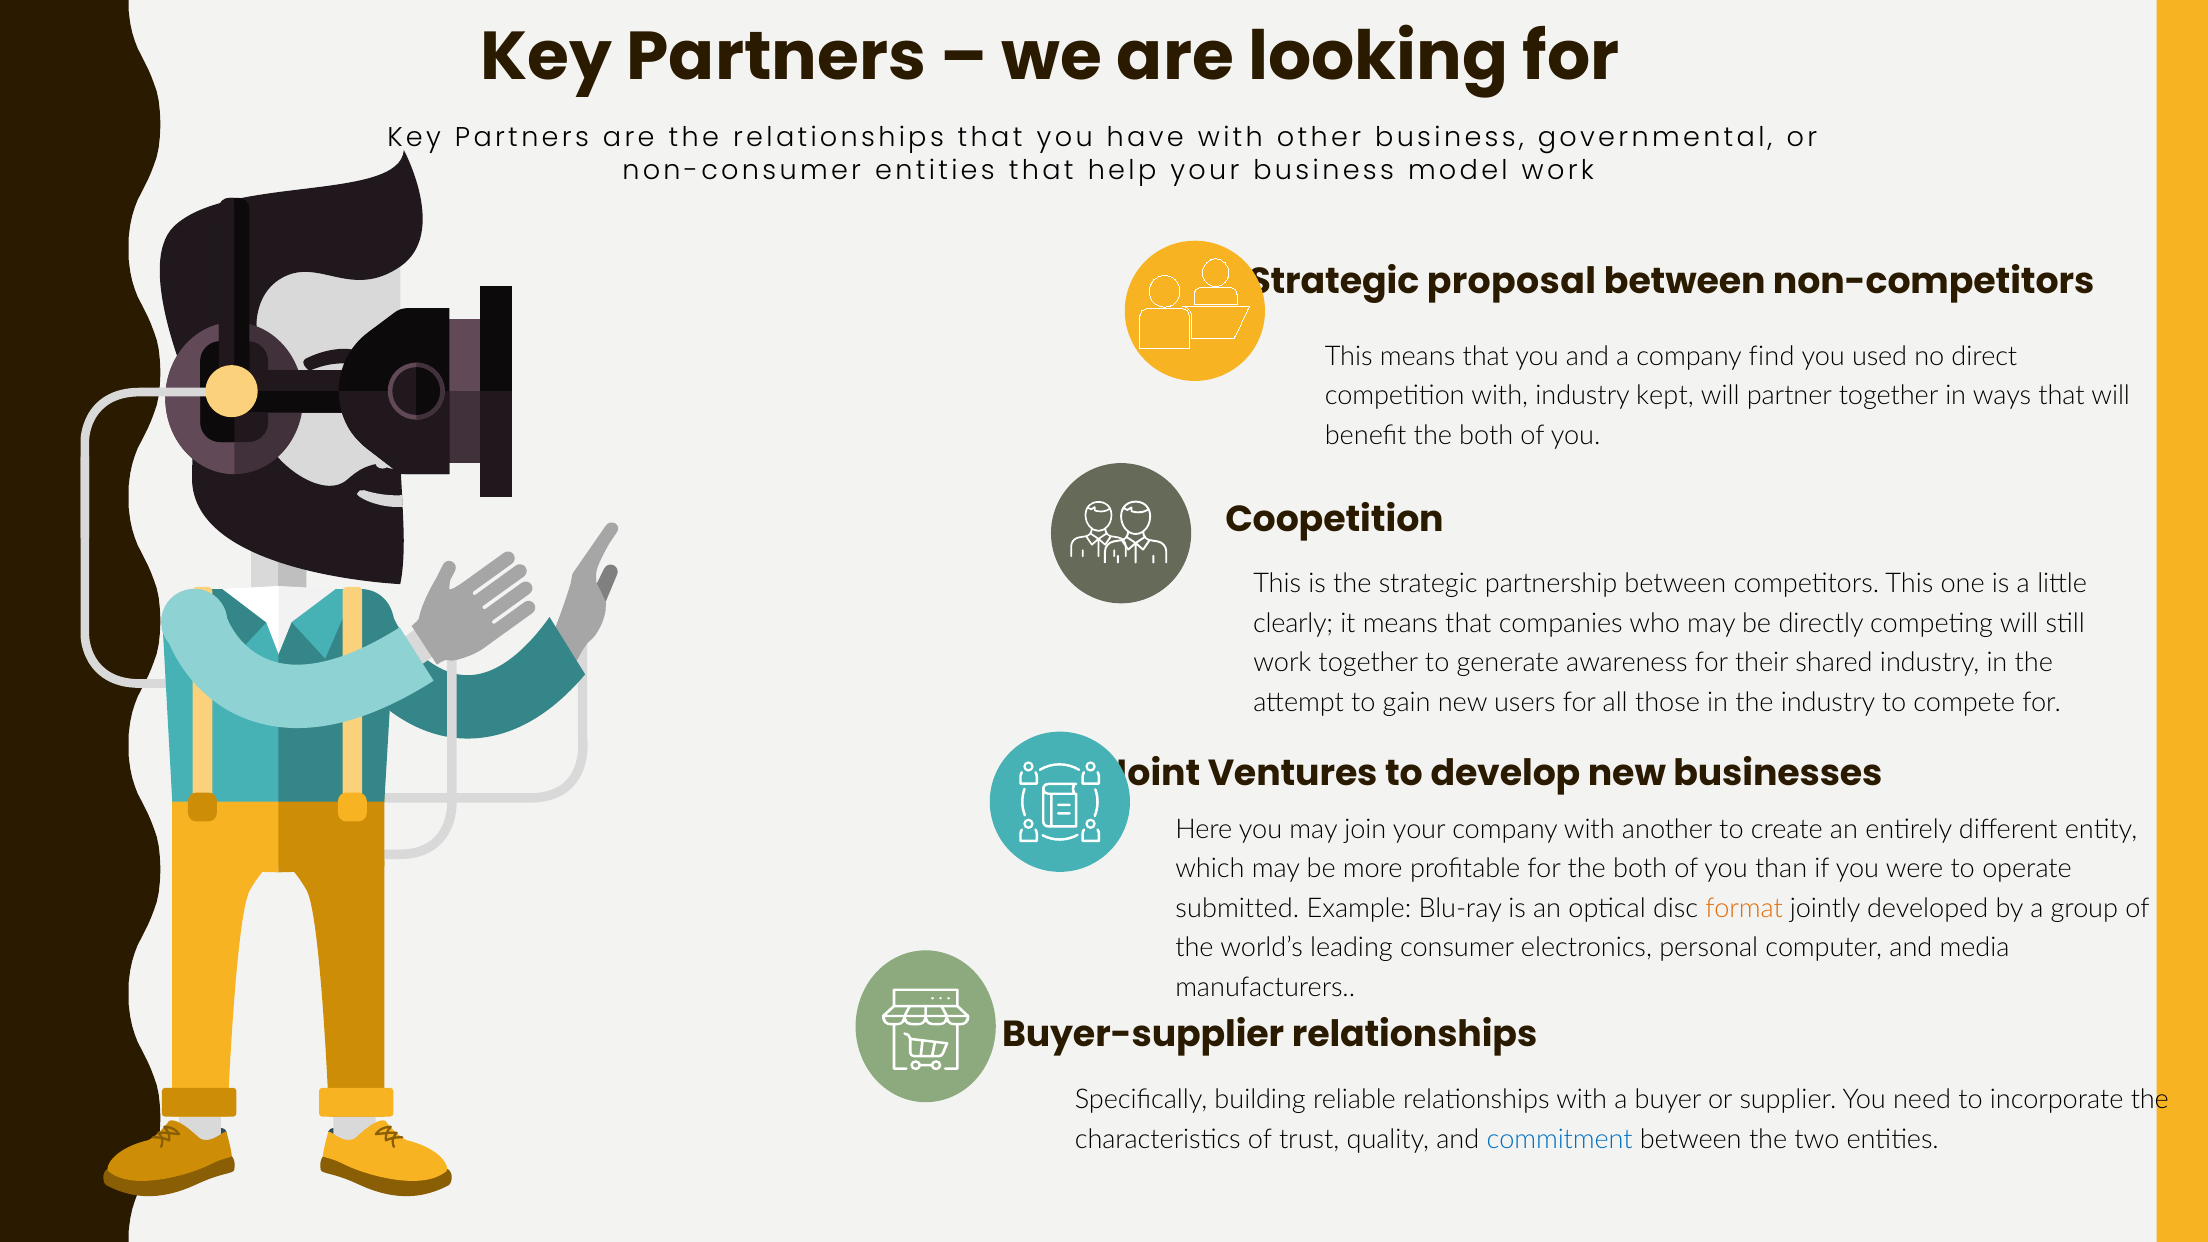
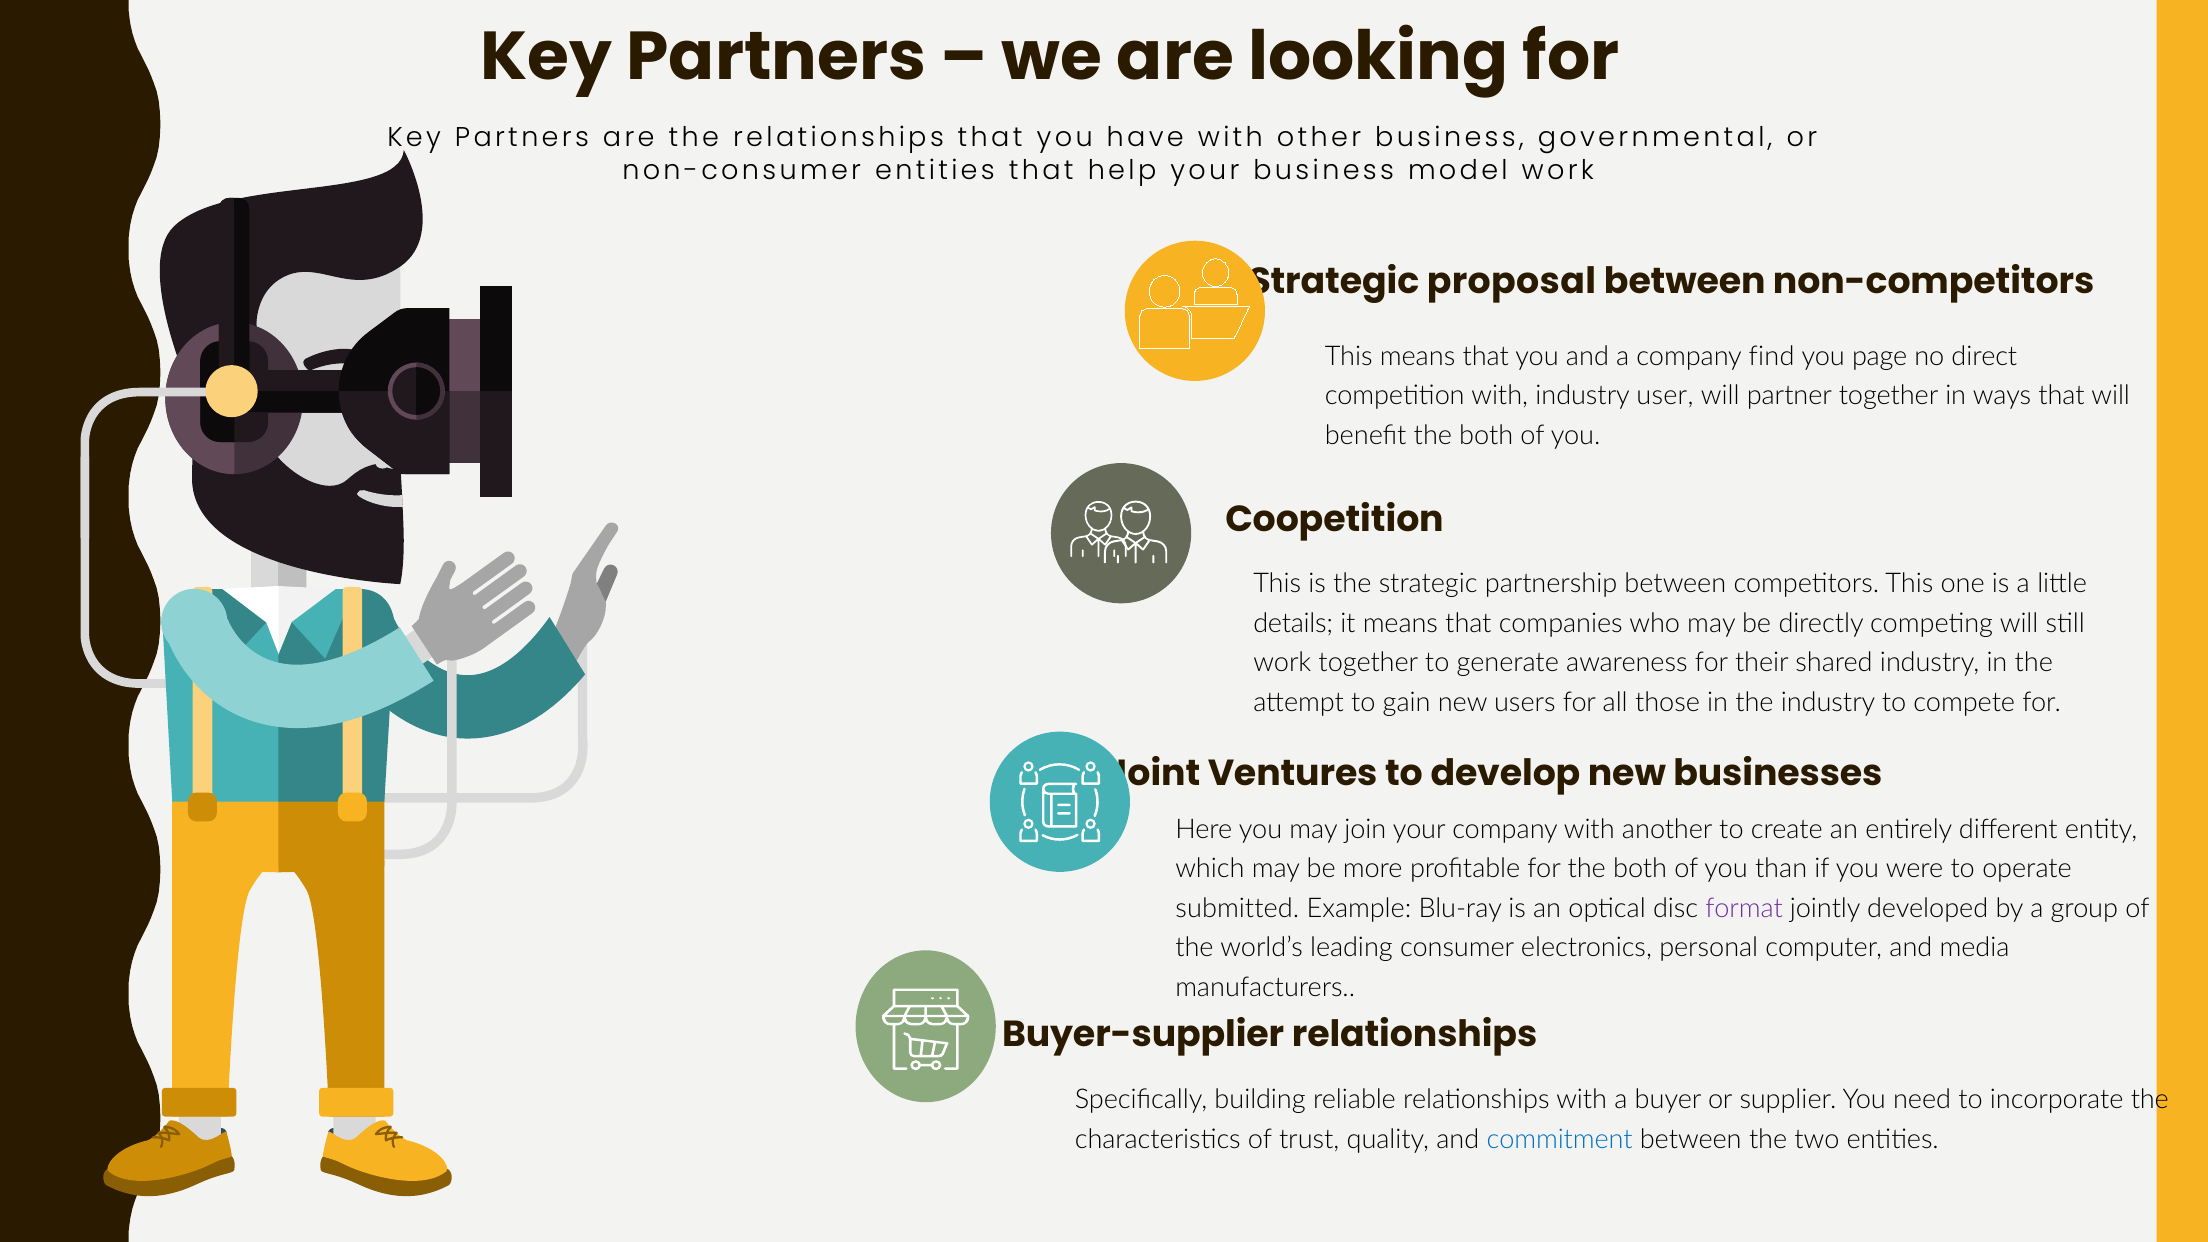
used: used -> page (1880, 356)
kept: kept -> user (1665, 396)
clearly: clearly -> details (1293, 623)
format colour: orange -> purple (1744, 908)
